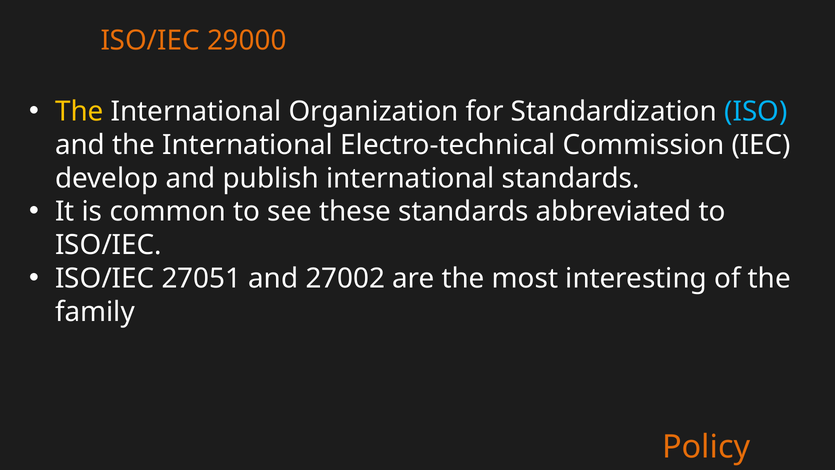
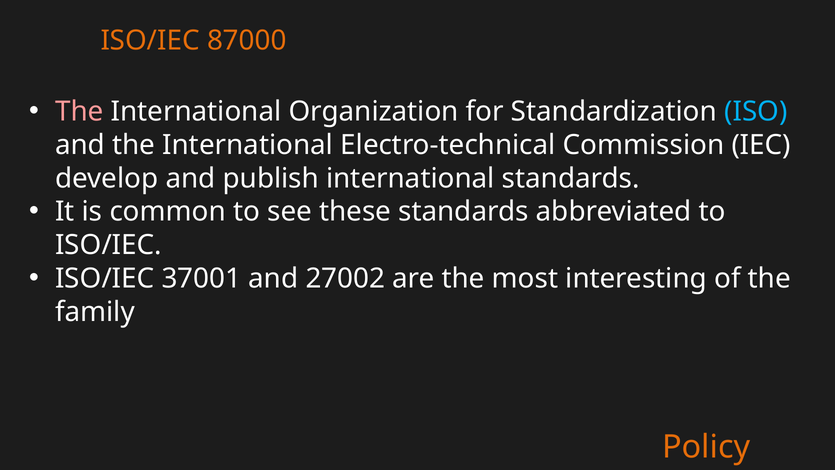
29000: 29000 -> 87000 (247, 40)
The colour: yellow -> pink (79, 111)
27051: 27051 -> 37001 (201, 278)
